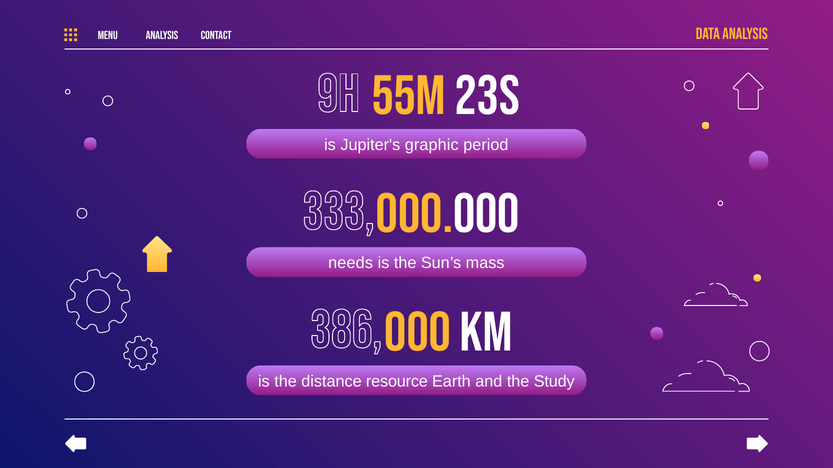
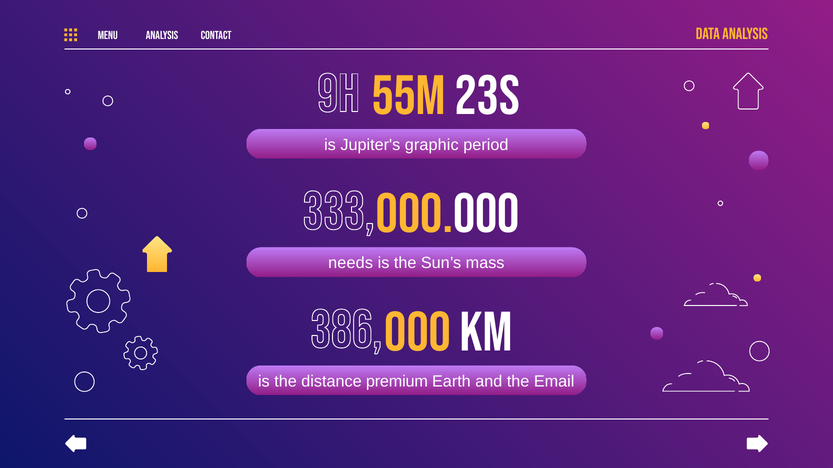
resource: resource -> premium (397, 382)
Study: Study -> Email (554, 382)
